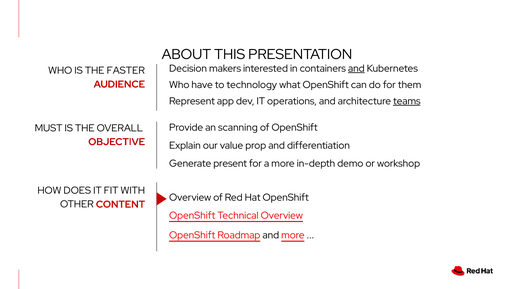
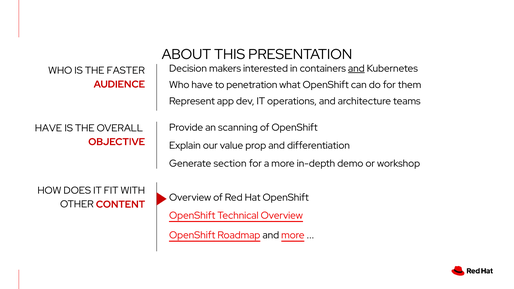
technology: technology -> penetration (252, 85)
teams underline: present -> none (407, 101)
MUST: MUST -> HAVE (48, 128)
present: present -> section (230, 164)
